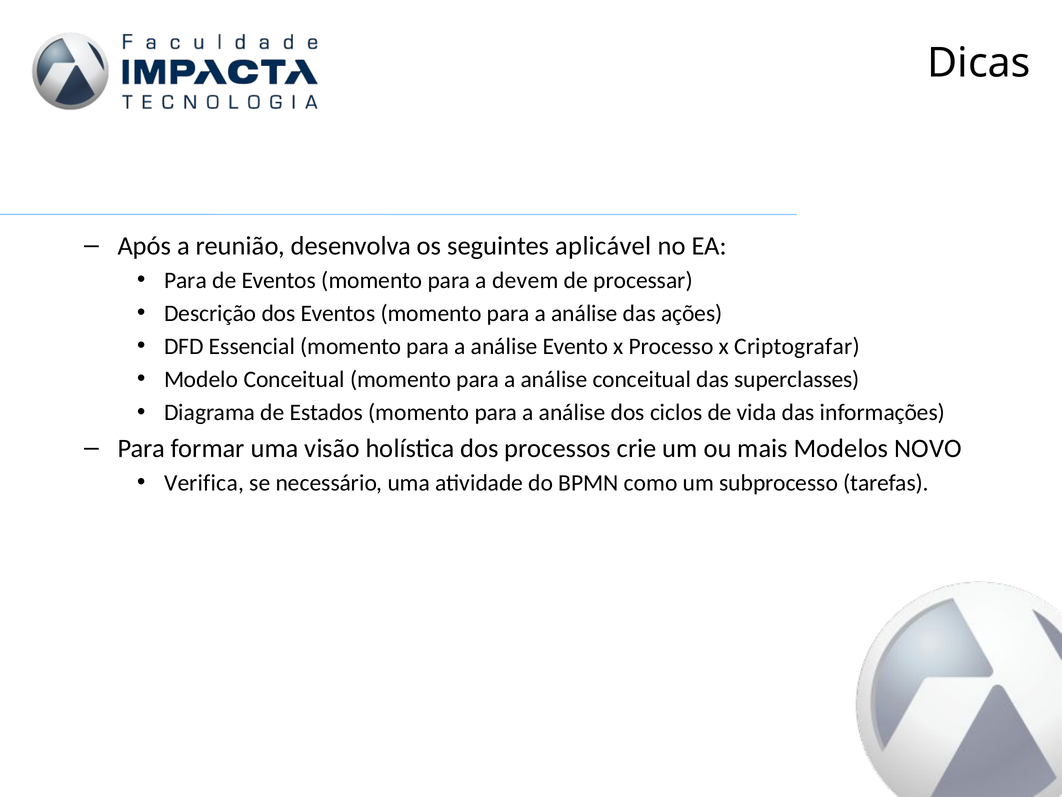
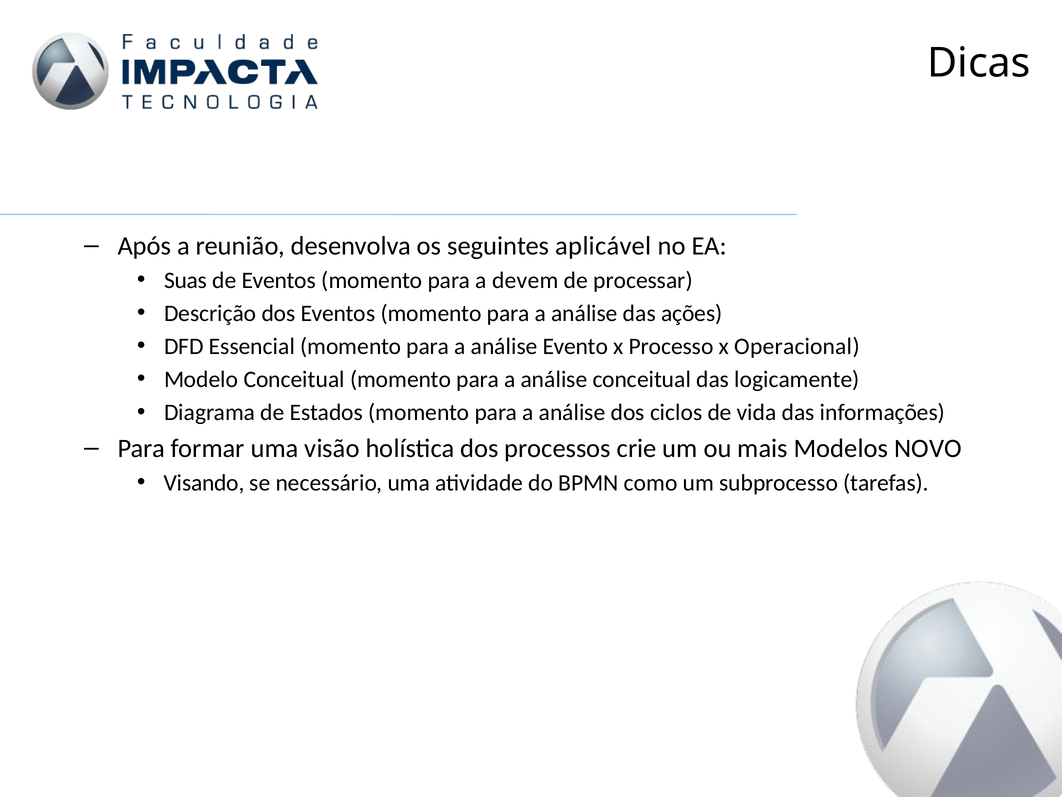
Para: Para -> Suas (186, 280)
Criptografar: Criptografar -> Operacional (797, 346)
superclasses: superclasses -> logicamente (797, 379)
Verifica: Verifica -> Visando (204, 483)
